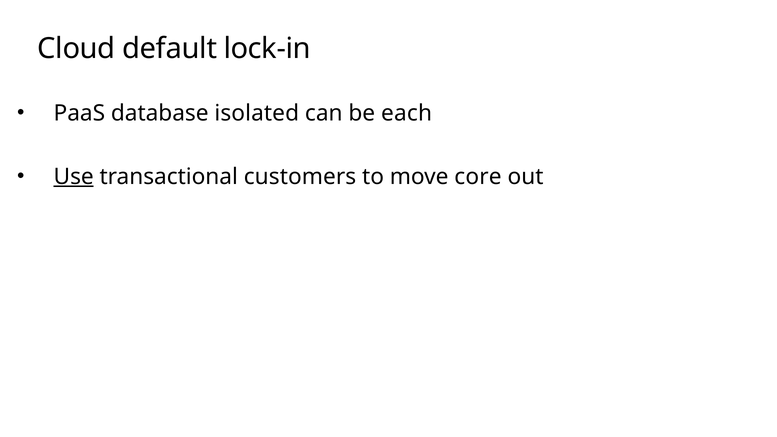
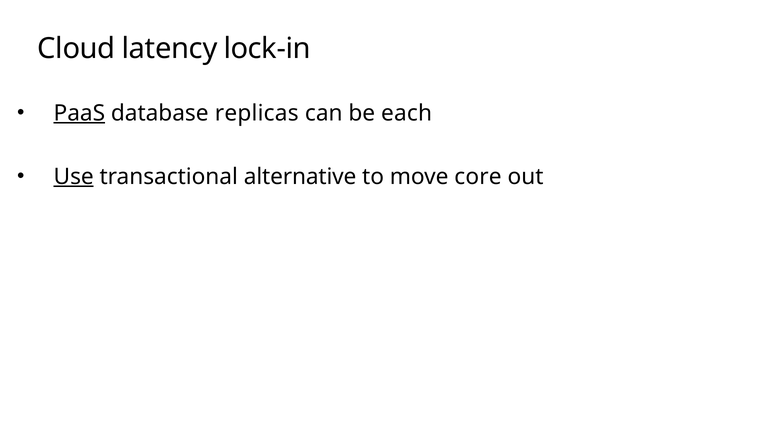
default: default -> latency (170, 49)
PaaS underline: none -> present (79, 113)
isolated: isolated -> replicas (257, 113)
customers: customers -> alternative (300, 177)
